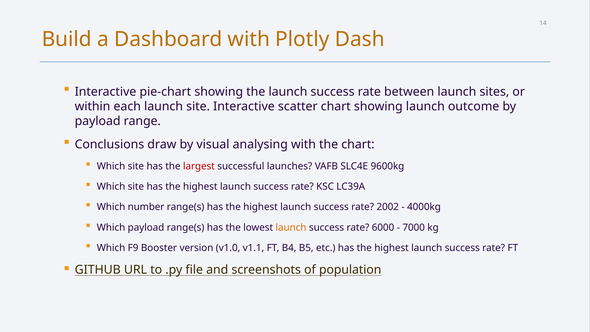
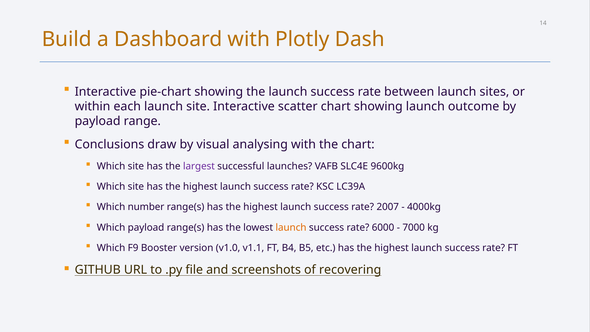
largest colour: red -> purple (199, 166)
2002: 2002 -> 2007 (388, 207)
population: population -> recovering (350, 270)
